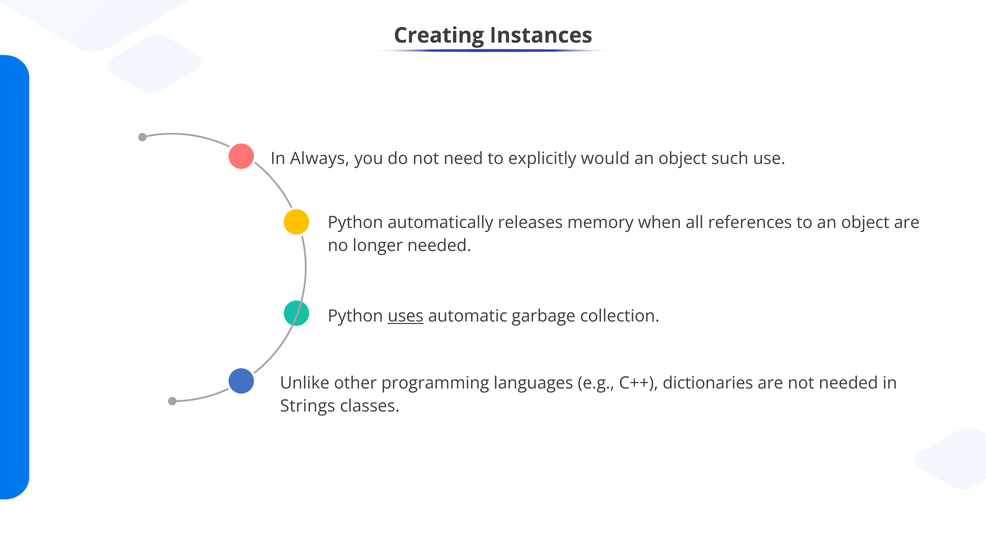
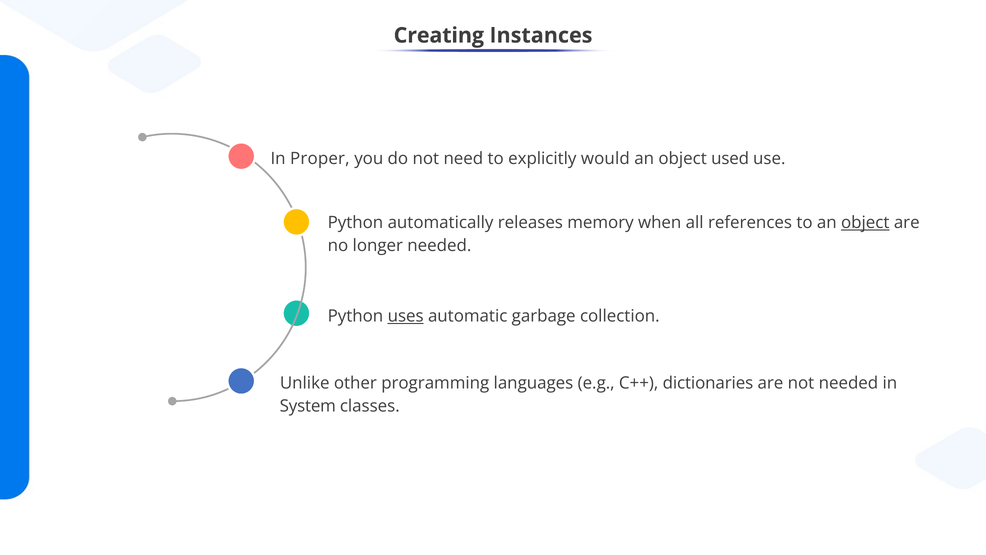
Always: Always -> Proper (320, 159)
such: such -> used (730, 159)
object underline: none -> present (865, 222)
Strings: Strings -> System (308, 406)
